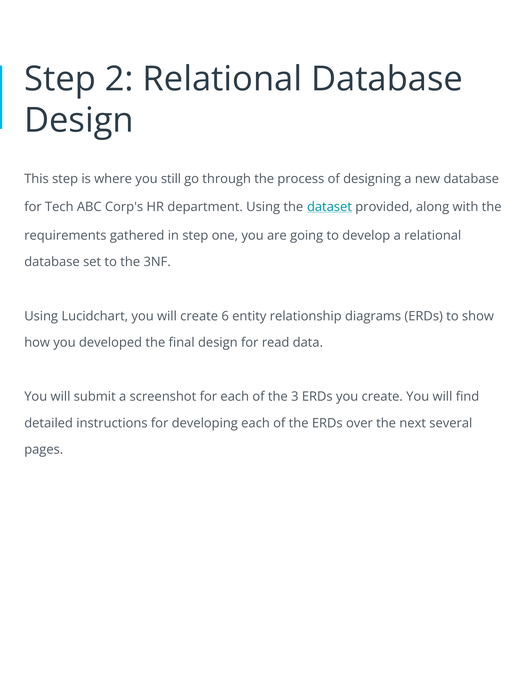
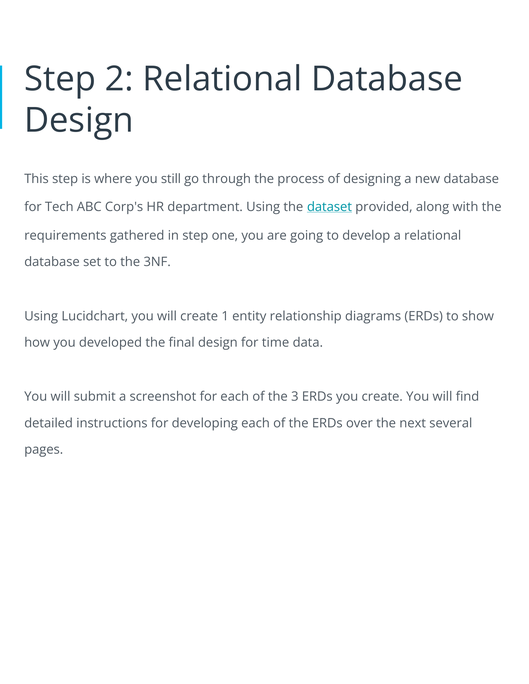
6: 6 -> 1 (225, 316)
read: read -> time (276, 343)
